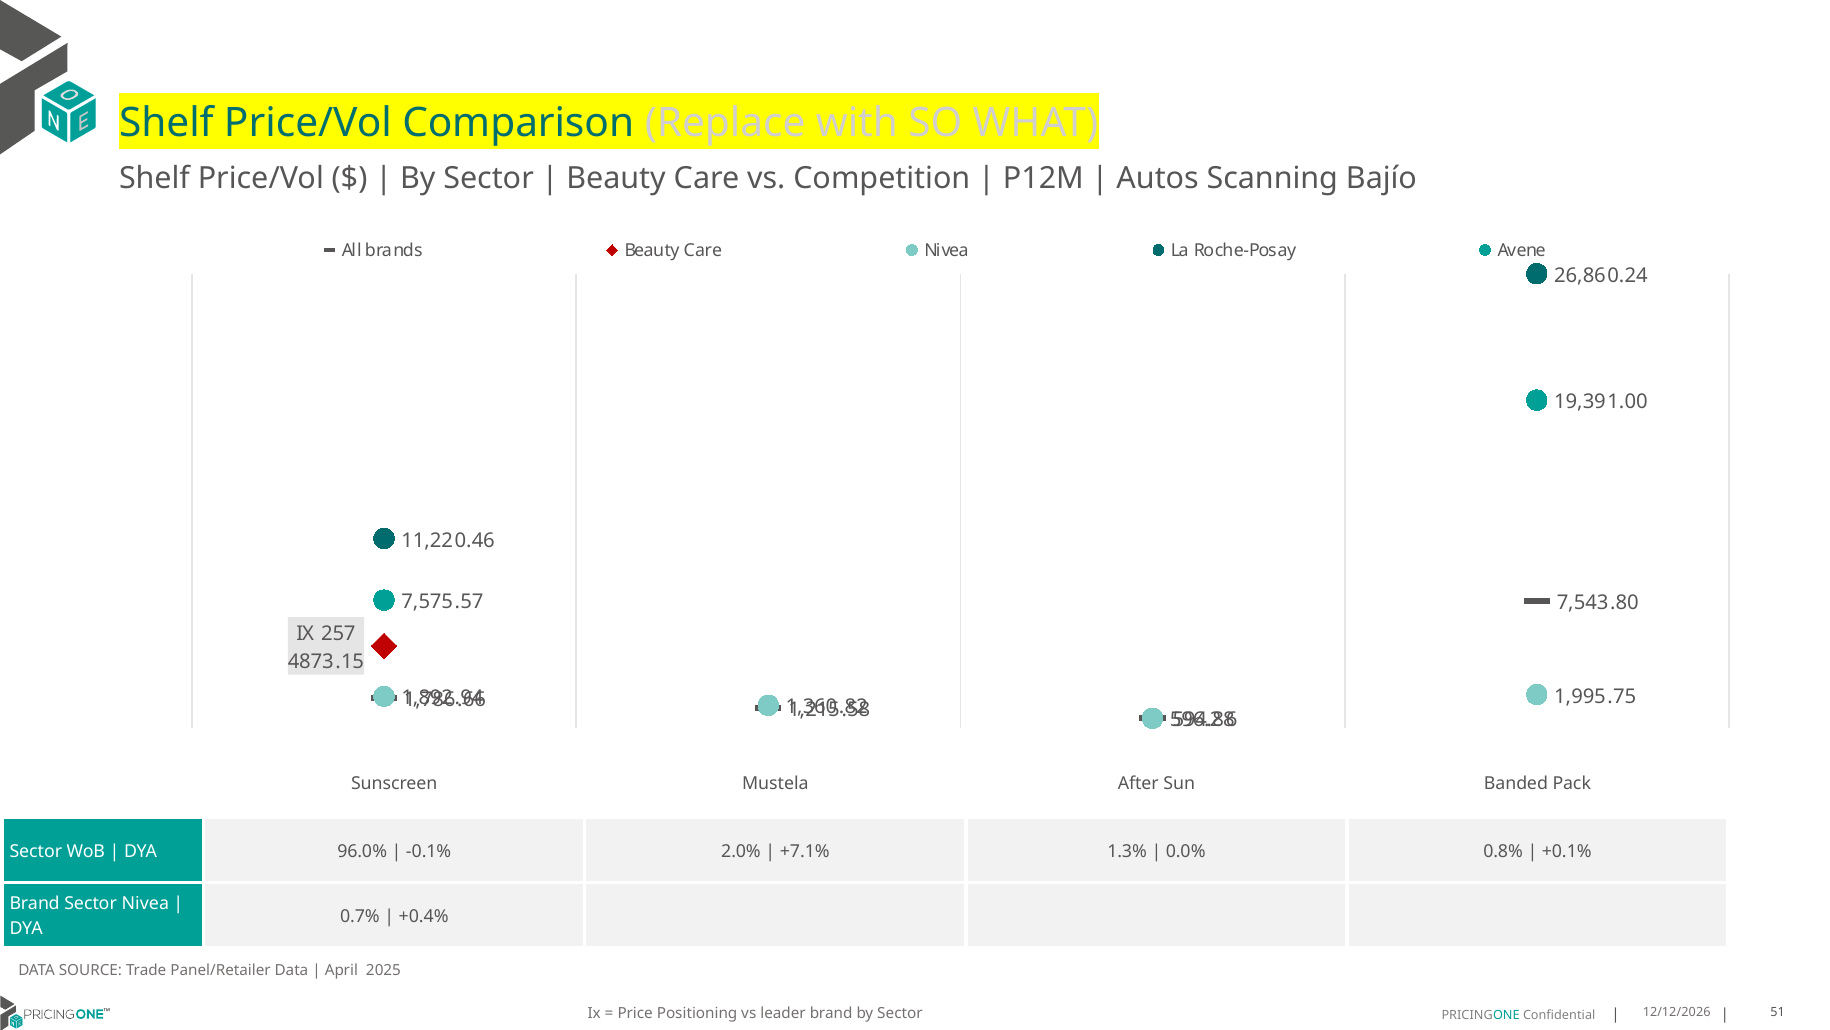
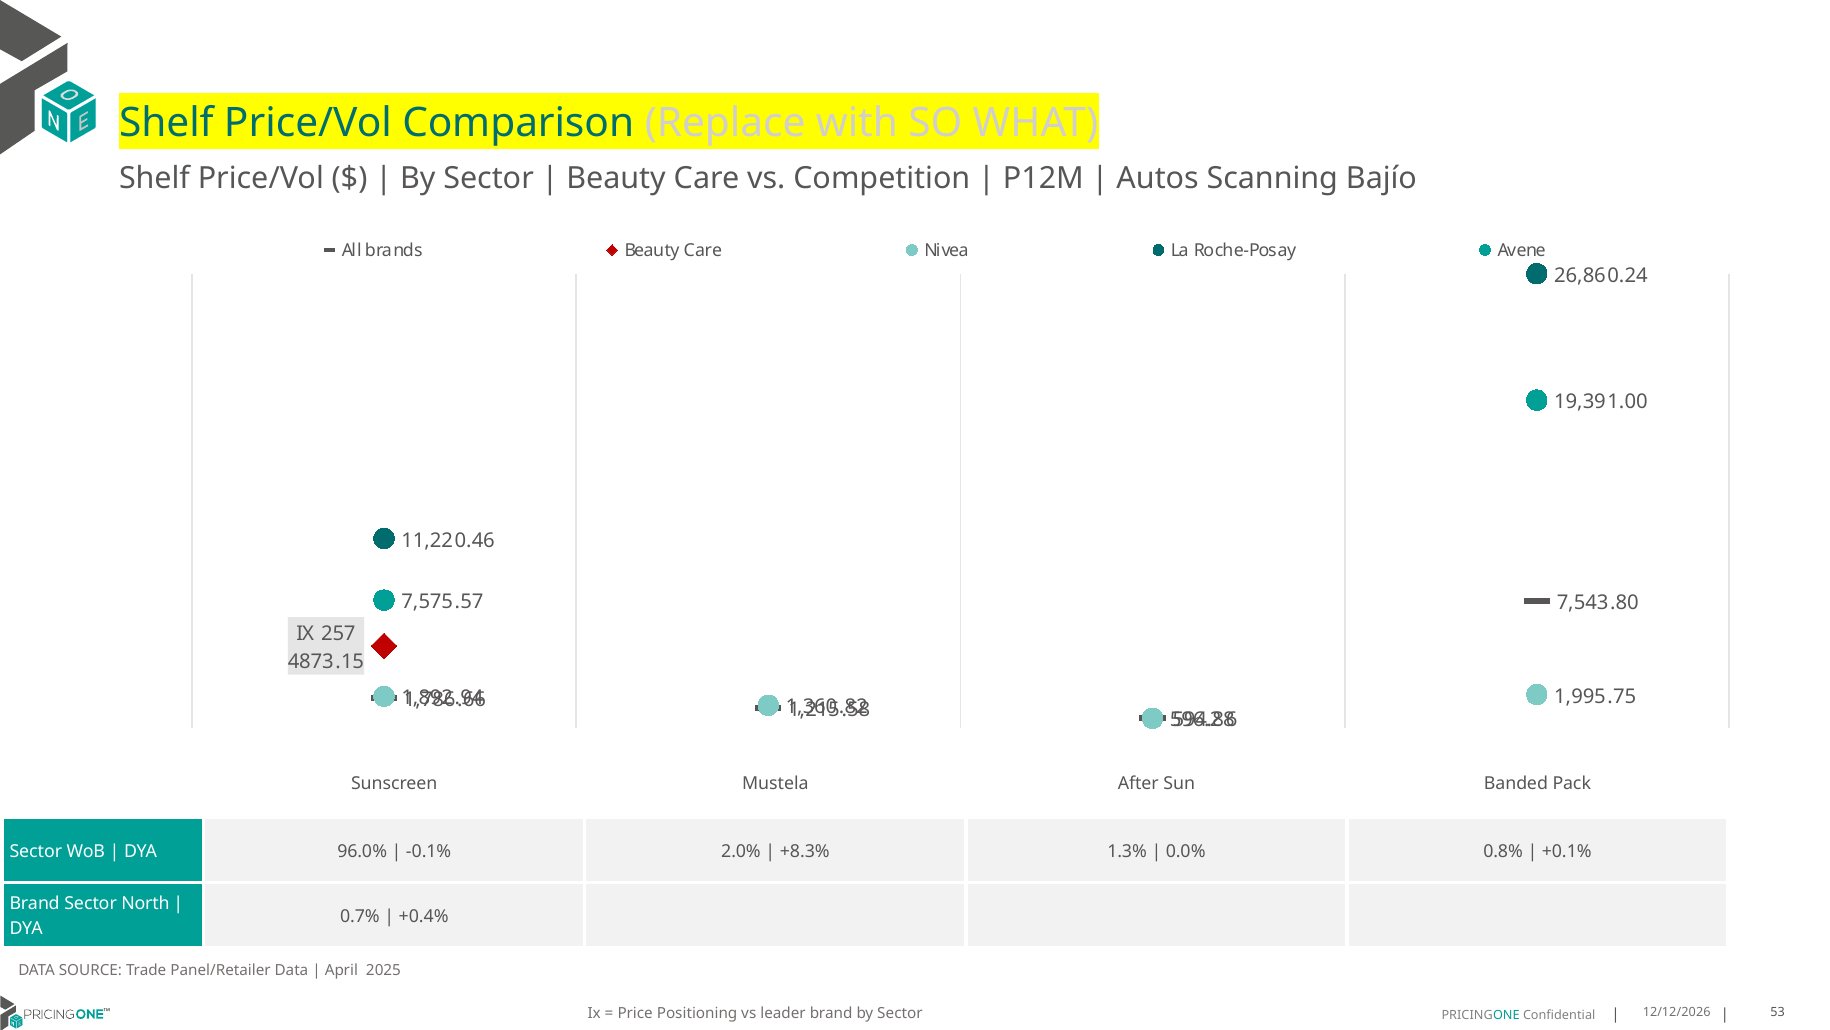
+7.1%: +7.1% -> +8.3% (805, 851)
Sector Nivea: Nivea -> North (145, 904)
51: 51 -> 53 (1778, 1012)
